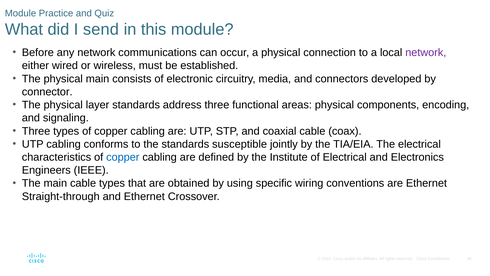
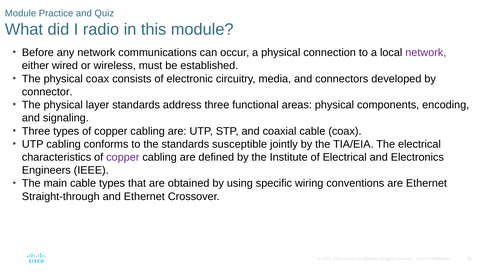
send: send -> radio (101, 29)
physical main: main -> coax (97, 79)
copper colour: blue -> purple (123, 157)
